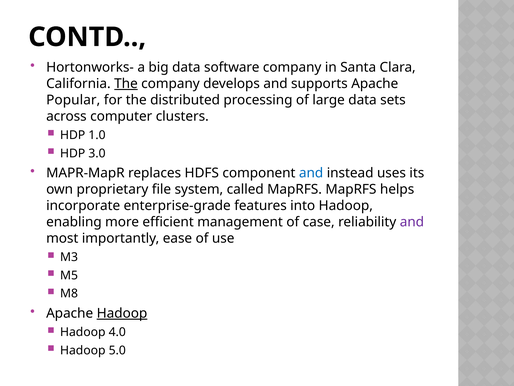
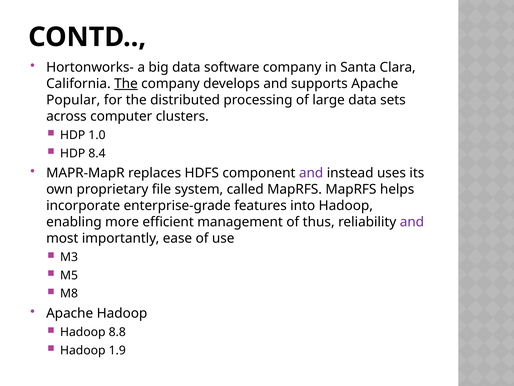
3.0: 3.0 -> 8.4 (97, 153)
and colour: blue -> purple (311, 173)
case: case -> thus (319, 222)
Hadoop underline: present -> none (122, 313)
4.0: 4.0 -> 8.8 (117, 332)
5.0: 5.0 -> 1.9 (117, 350)
